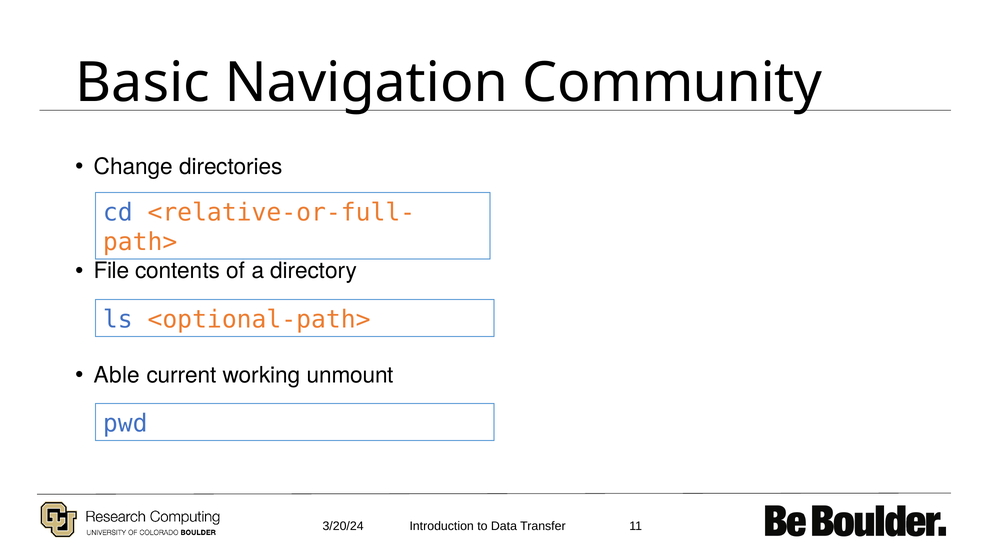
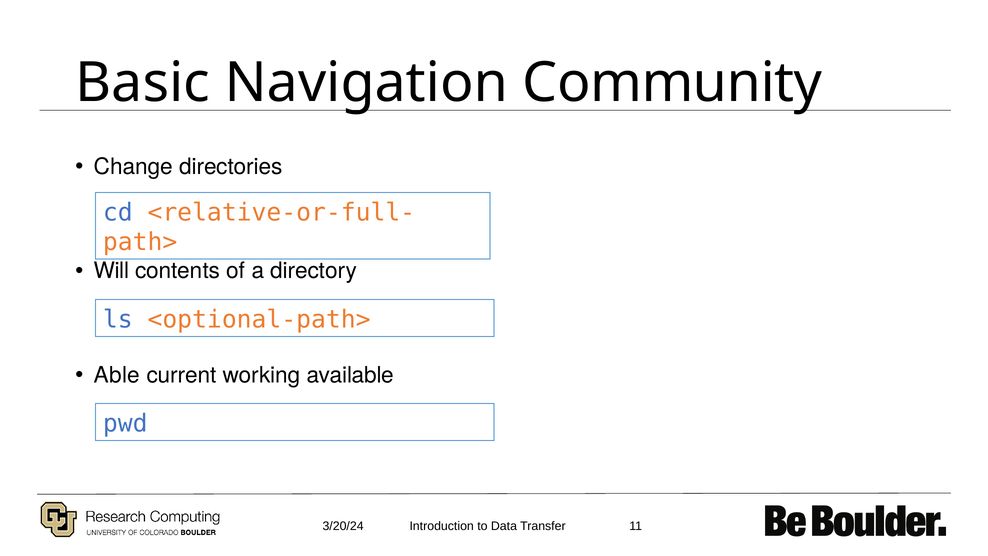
File: File -> Will (111, 271)
unmount: unmount -> available (350, 375)
